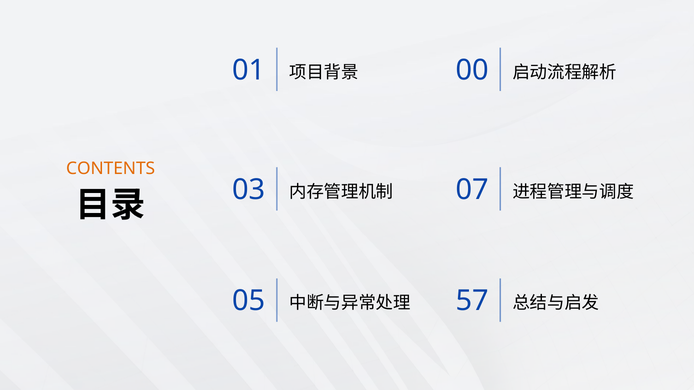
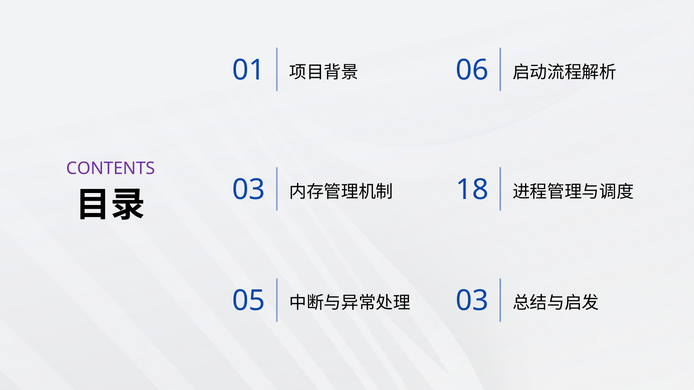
00: 00 -> 06 (472, 70)
CONTENTS colour: orange -> purple (111, 169)
07: 07 -> 18 (472, 190)
57: 57 -> 03 (472, 301)
